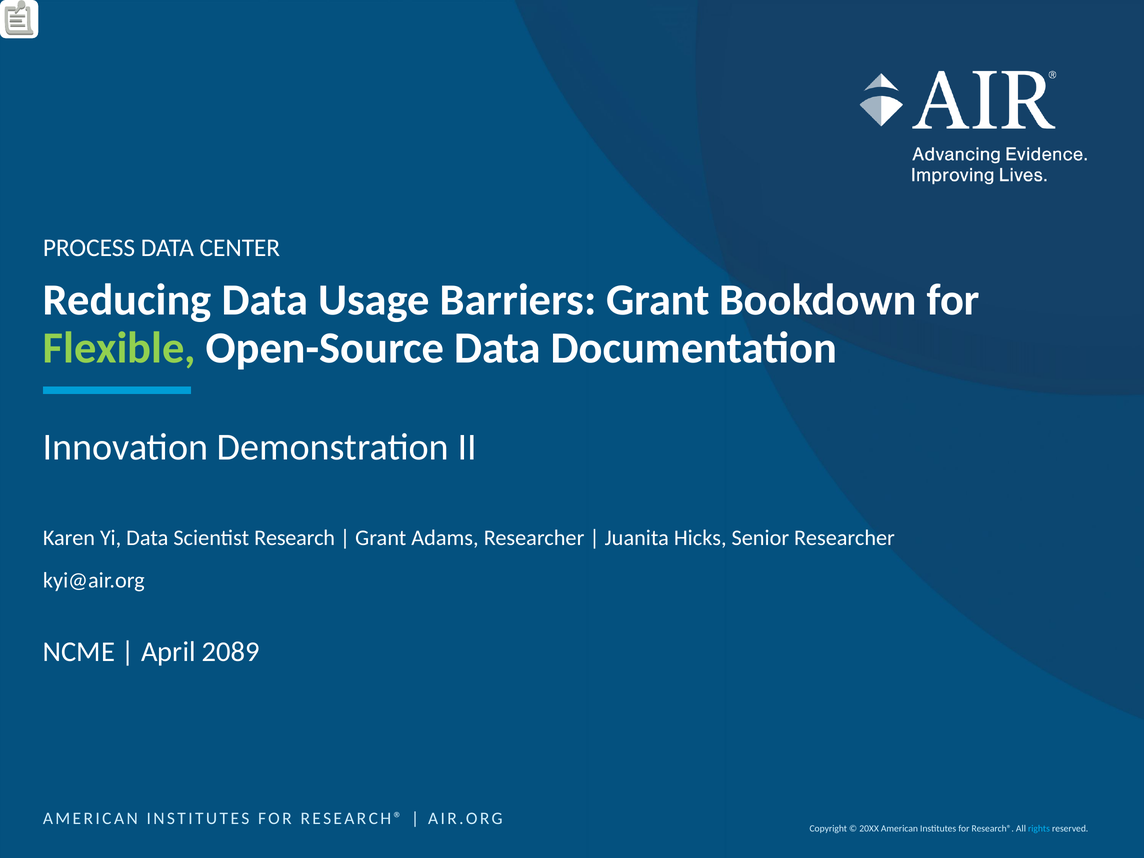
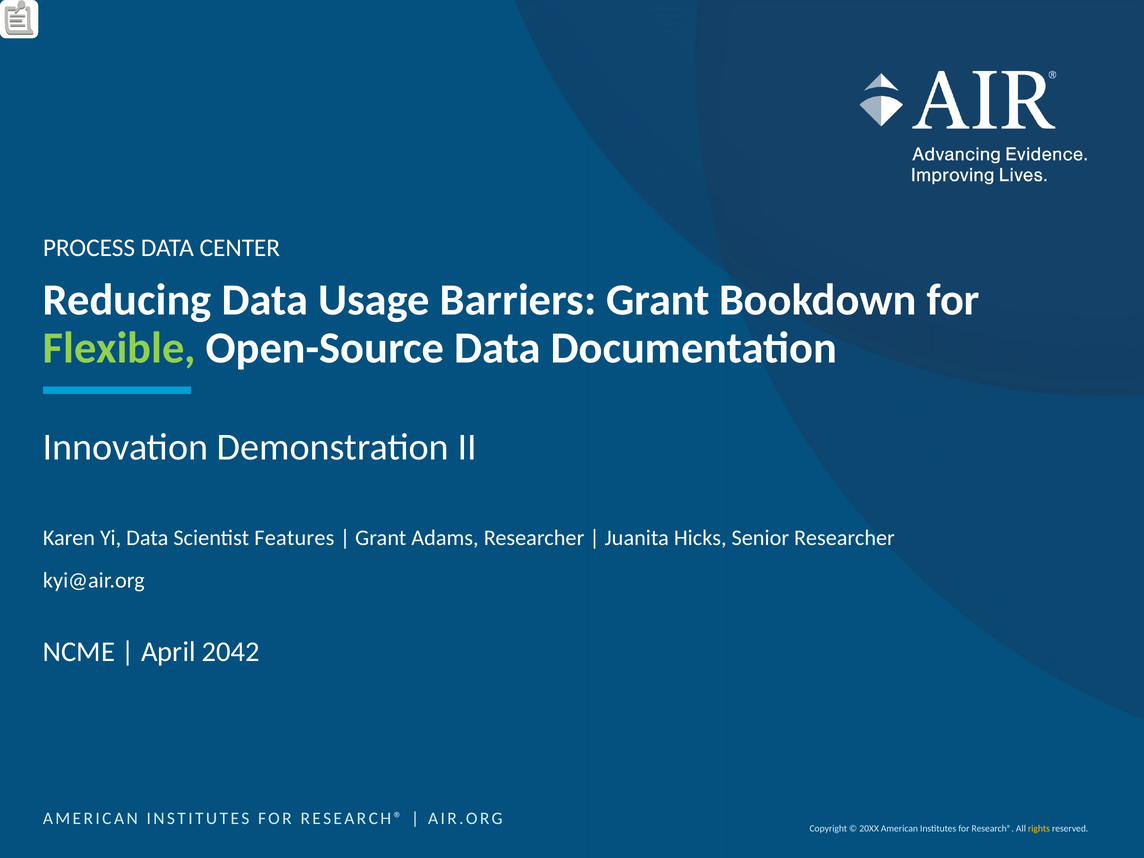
Research: Research -> Features (294, 538)
2089: 2089 -> 2042 (231, 652)
rights colour: light blue -> yellow (1039, 828)
